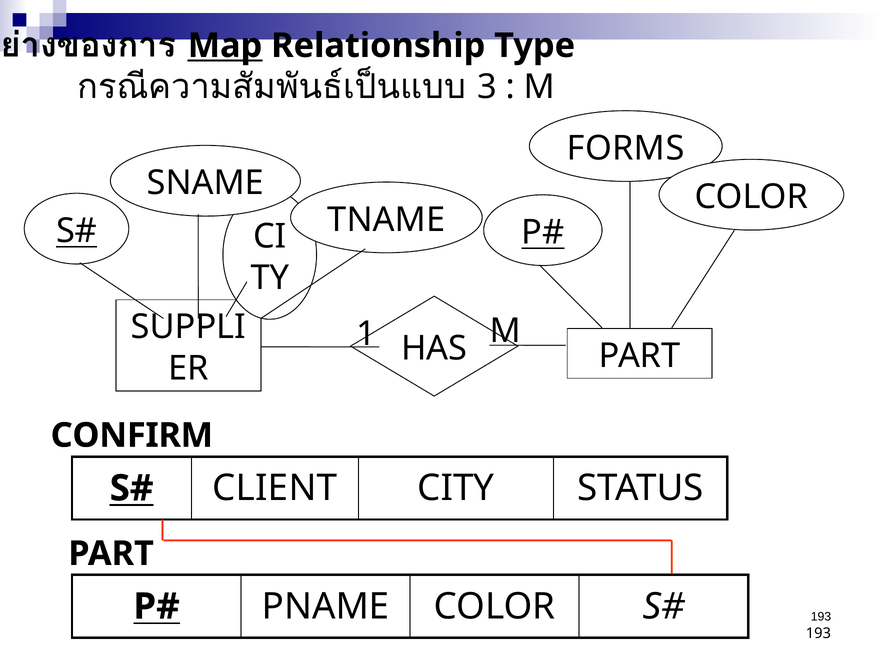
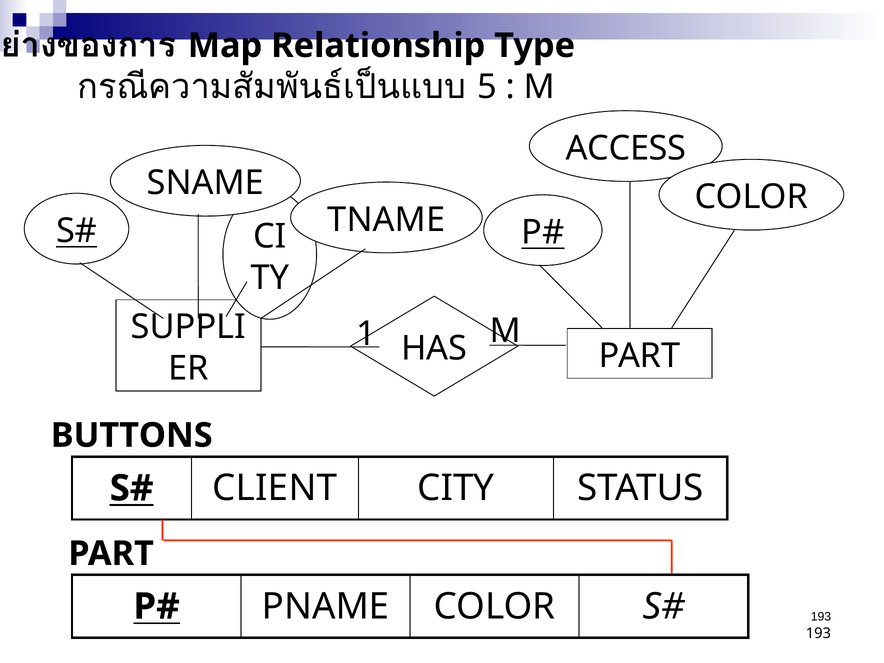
Map underline: present -> none (225, 46)
3: 3 -> 5 (487, 87)
FORMS: FORMS -> ACCESS (626, 148)
CONFIRM: CONFIRM -> BUTTONS (132, 435)
